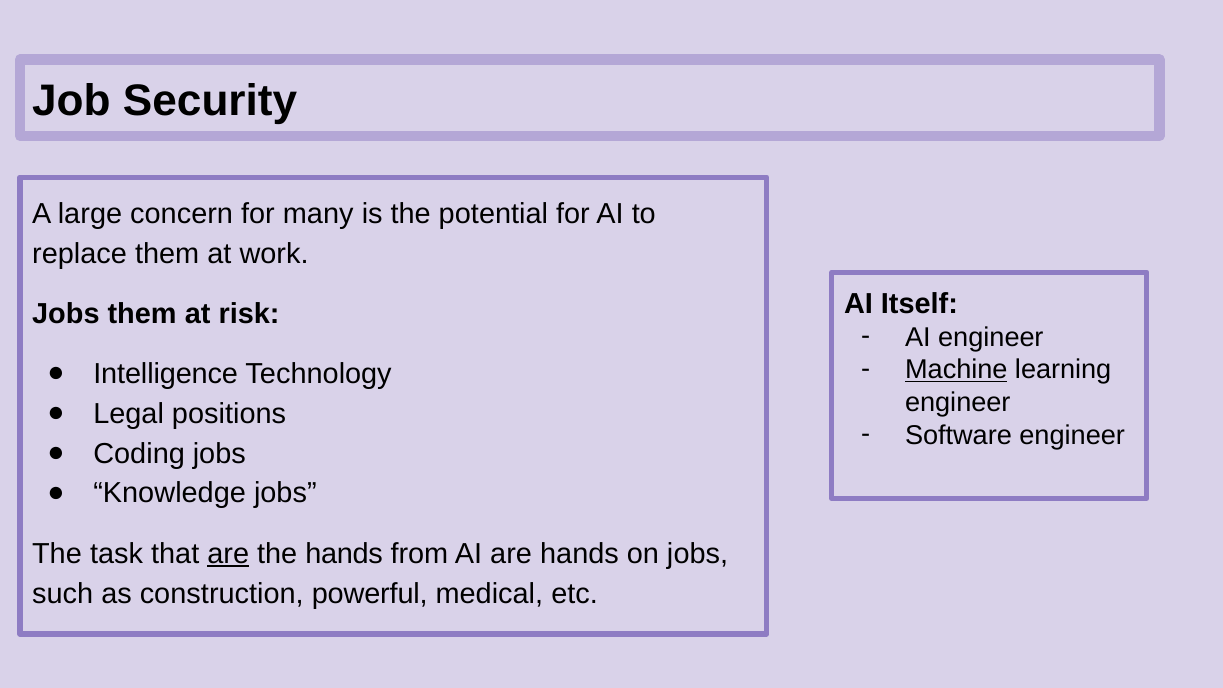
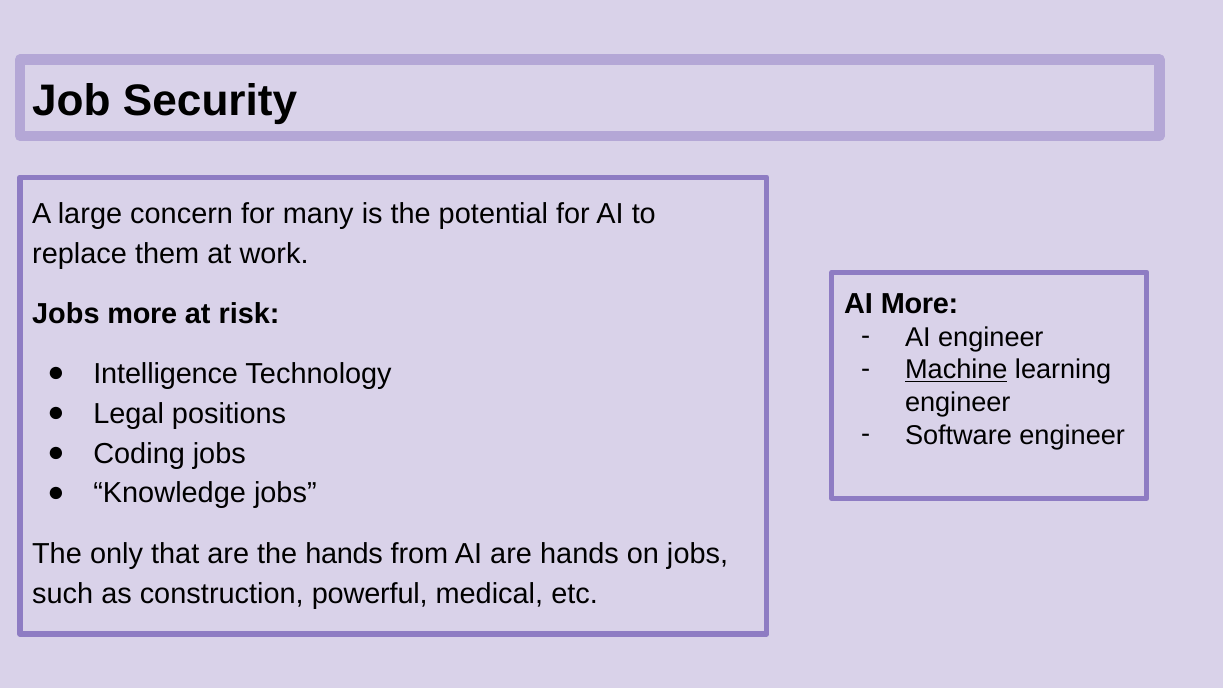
AI Itself: Itself -> More (920, 304)
Jobs them: them -> more (142, 314)
task: task -> only (117, 554)
are underline: present -> none (228, 554)
